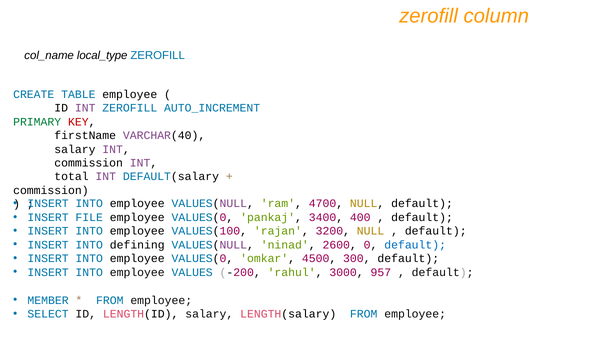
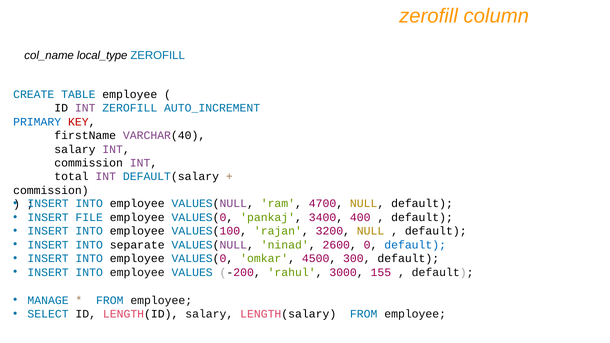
PRIMARY colour: green -> blue (37, 122)
defining: defining -> separate (137, 245)
957: 957 -> 155 (381, 272)
MEMBER: MEMBER -> MANAGE (48, 300)
